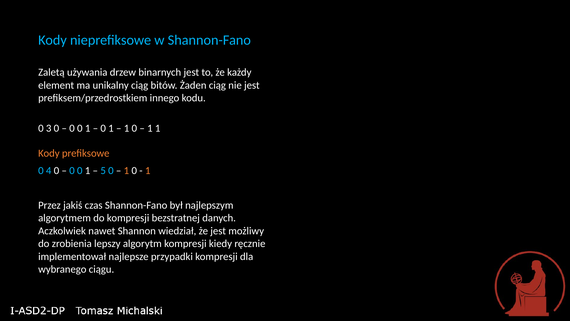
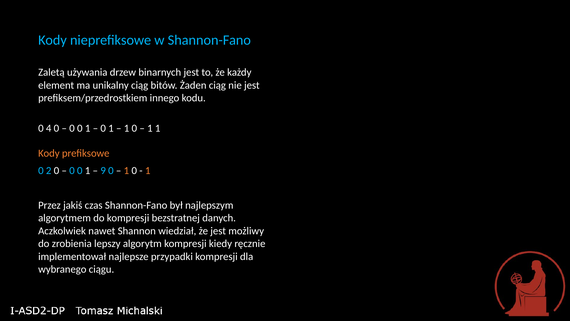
3: 3 -> 4 (49, 128)
4: 4 -> 2 (49, 170)
5: 5 -> 9 (103, 170)
